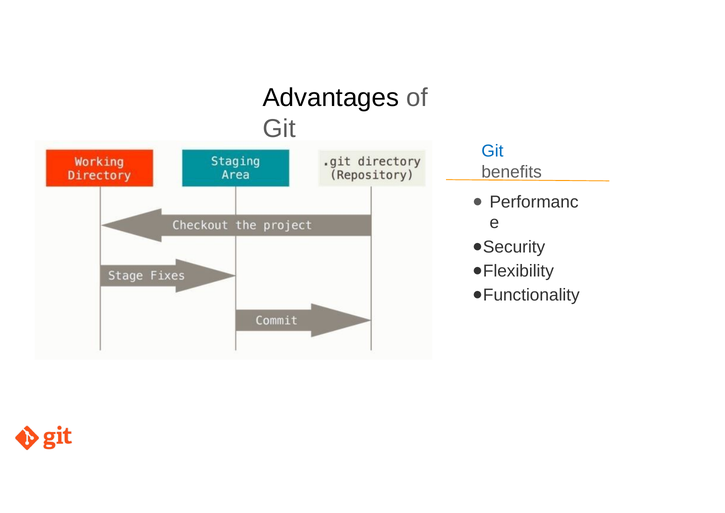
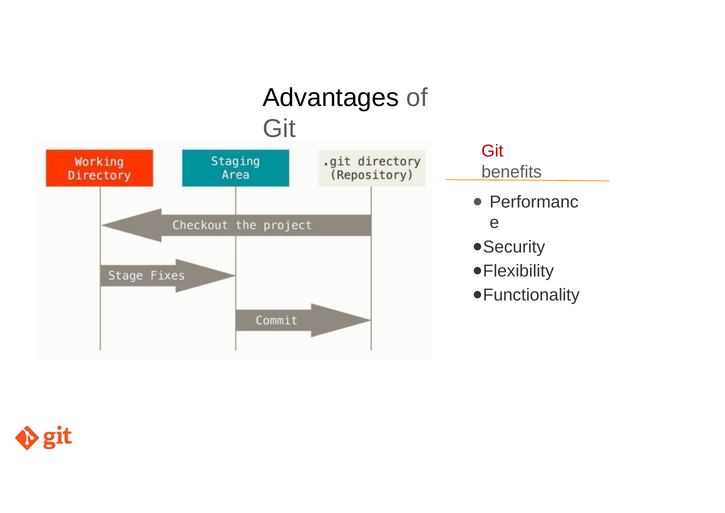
Git colour: blue -> red (492, 151)
